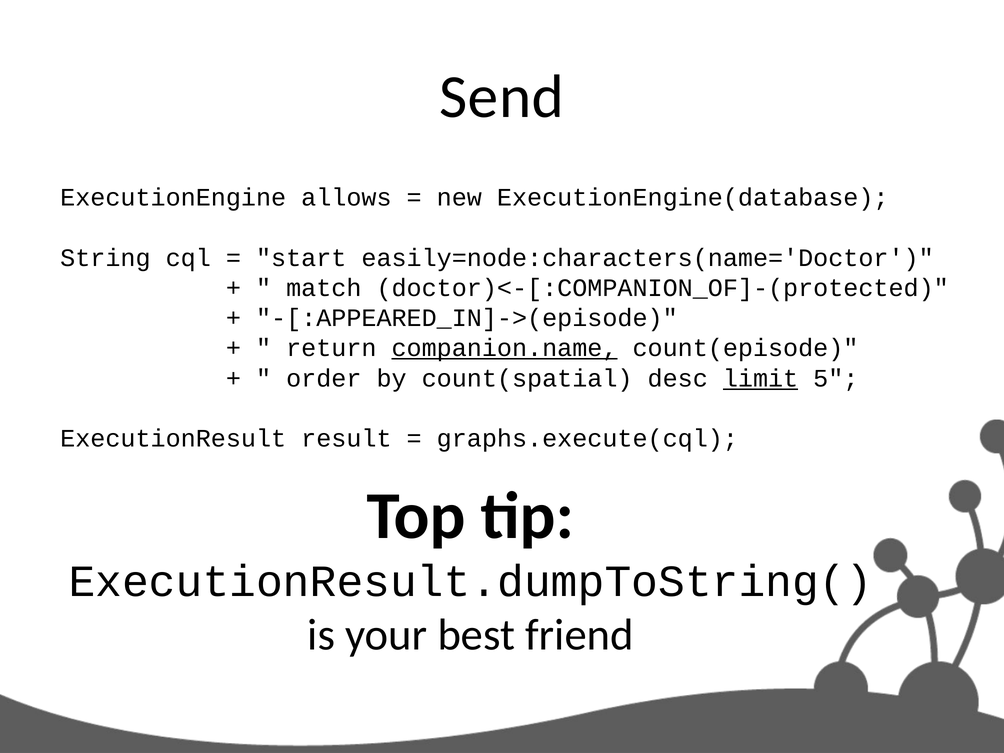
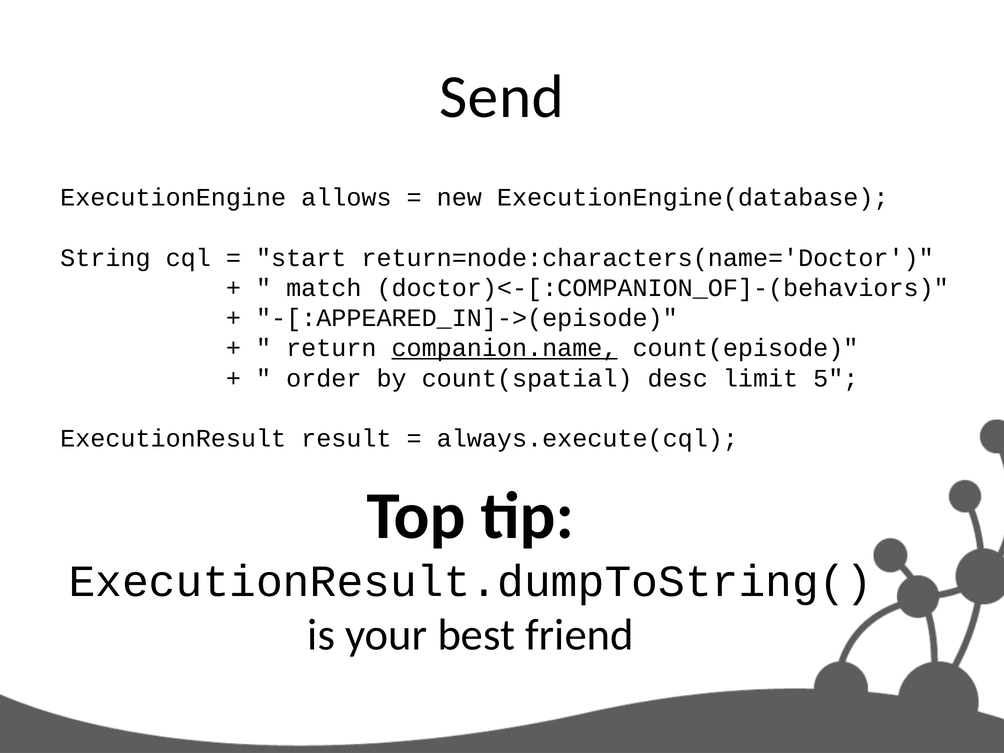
easily=node:characters(name='Doctor: easily=node:characters(name='Doctor -> return=node:characters(name='Doctor (648, 258)
doctor)<-[:COMPANION_OF]-(protected: doctor)<-[:COMPANION_OF]-(protected -> doctor)<-[:COMPANION_OF]-(behaviors (663, 288)
limit underline: present -> none (761, 378)
graphs.execute(cql: graphs.execute(cql -> always.execute(cql (587, 438)
